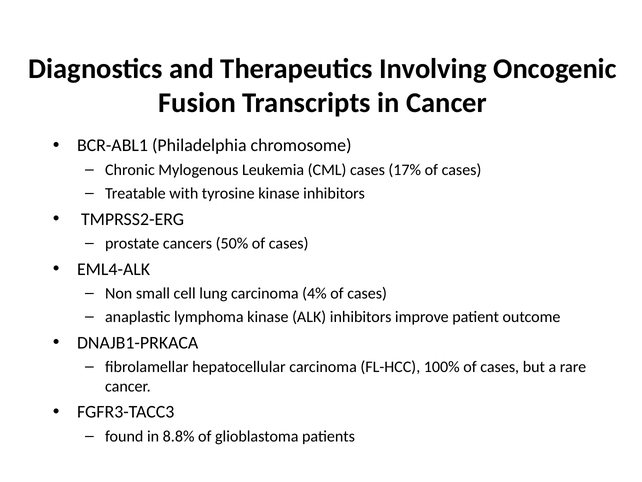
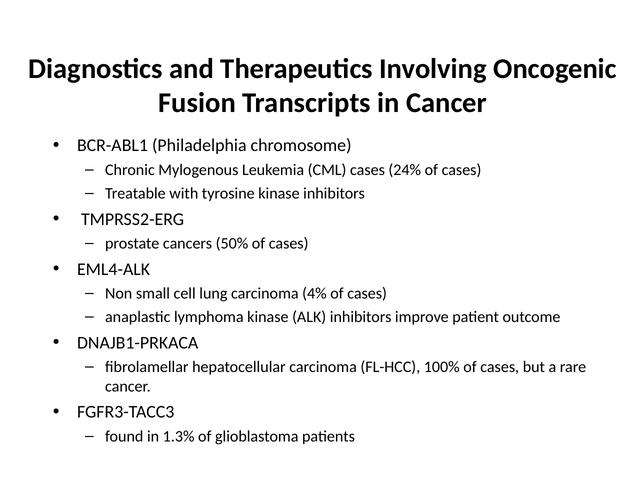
17%: 17% -> 24% (405, 170)
8.8%: 8.8% -> 1.3% (179, 436)
